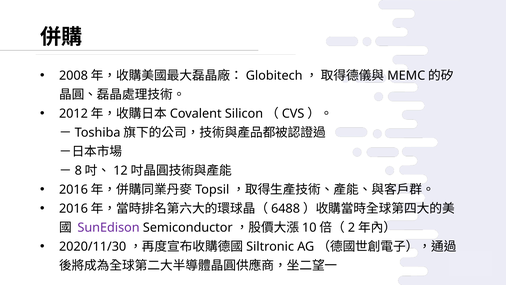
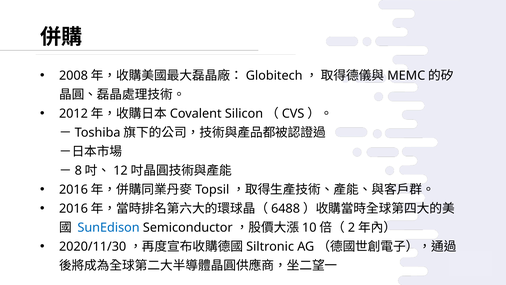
SunEdison colour: purple -> blue (109, 227)
